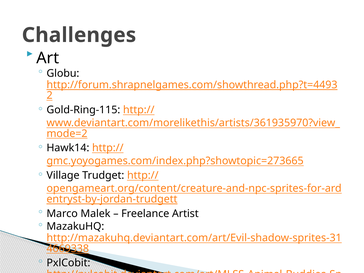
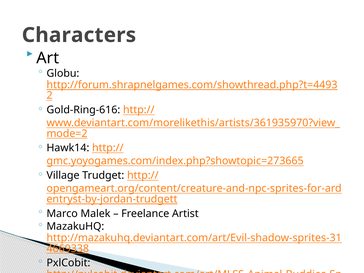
Challenges: Challenges -> Characters (79, 35)
Gold-Ring-115: Gold-Ring-115 -> Gold-Ring-616 (83, 110)
